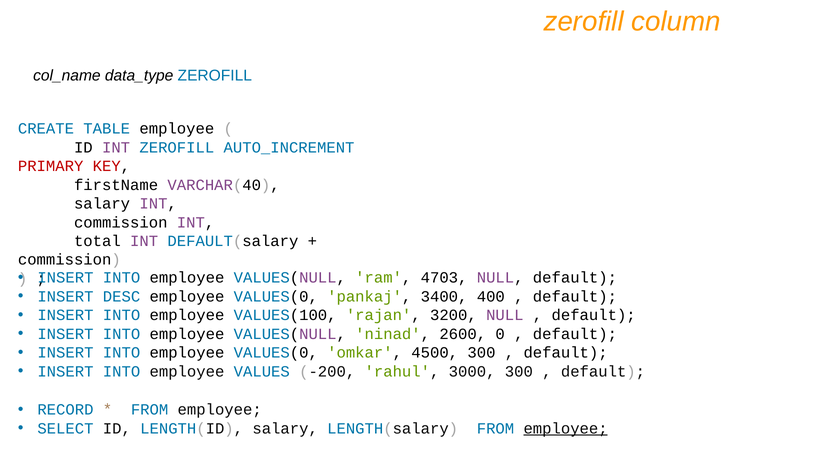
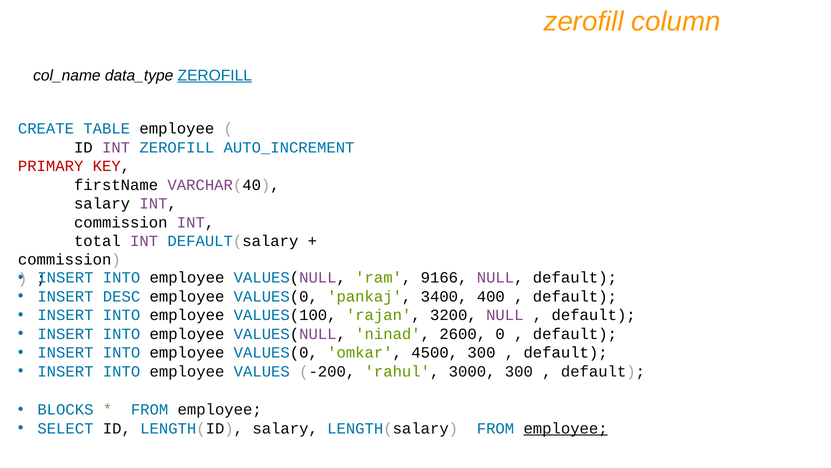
ZEROFILL underline: none -> present (215, 75)
4703: 4703 -> 9166 (444, 278)
RECORD: RECORD -> BLOCKS (65, 409)
